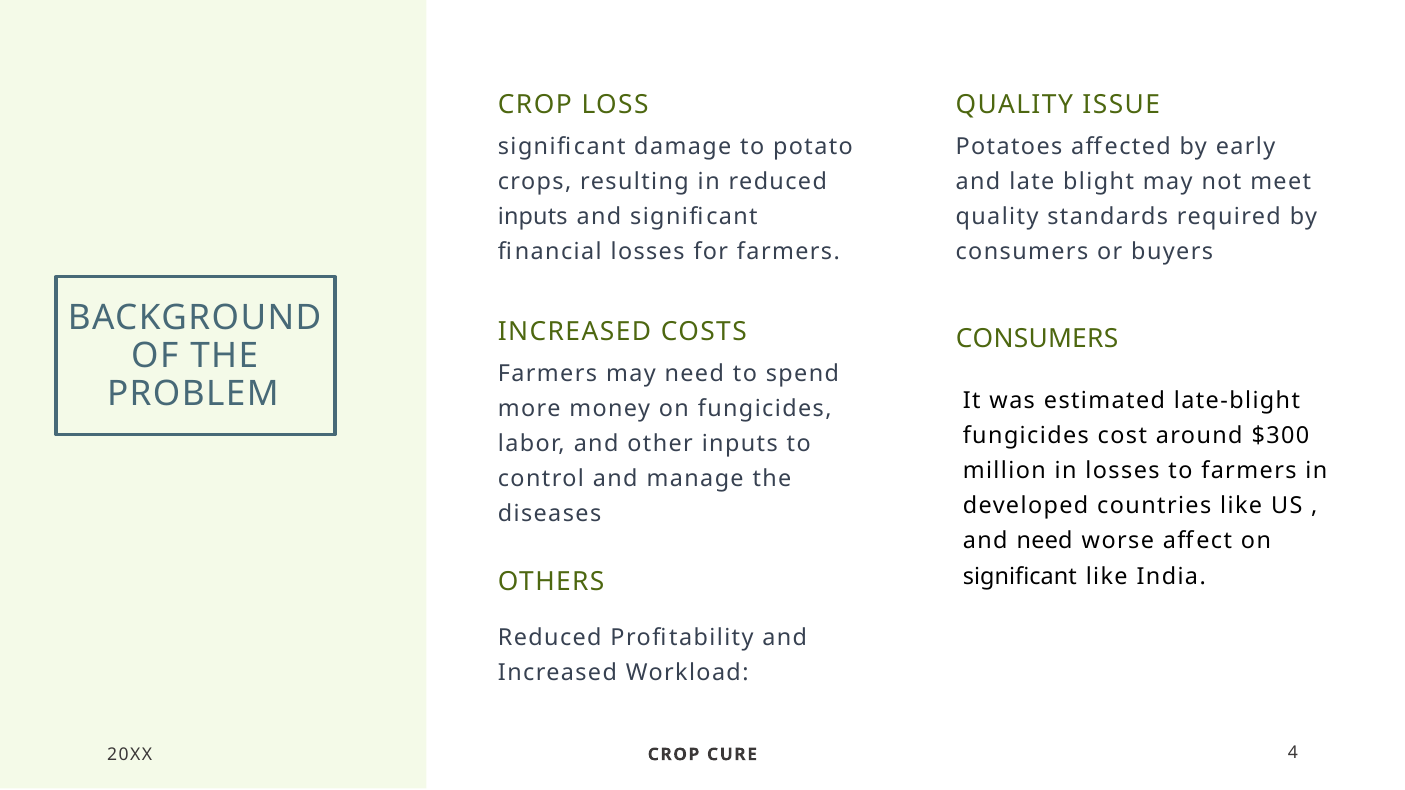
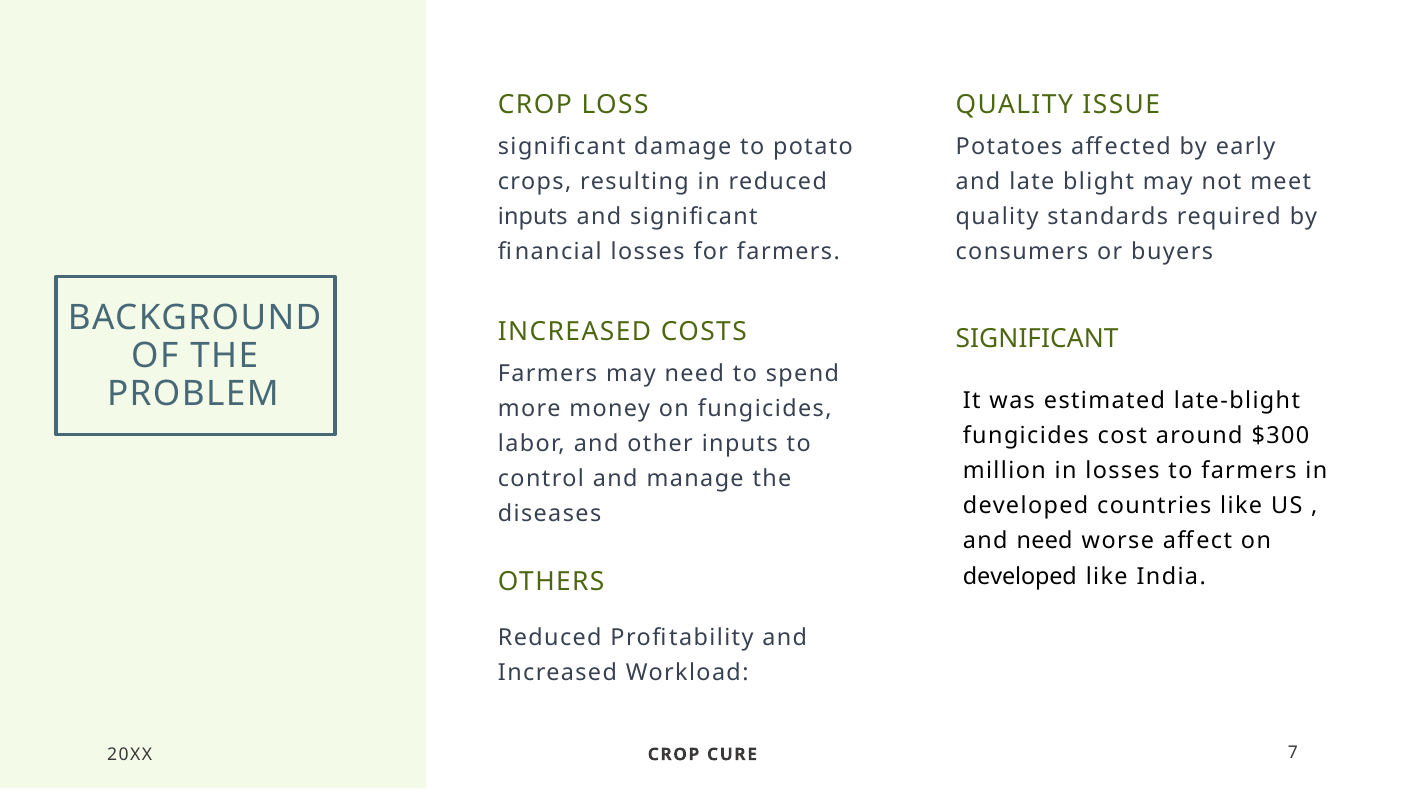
CONSUMERS: CONSUMERS -> SIGNIFICANT (1037, 339)
significant: significant -> developed (1020, 577)
4: 4 -> 7 (1293, 753)
